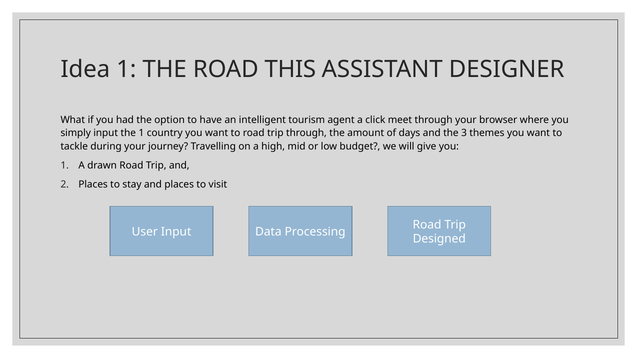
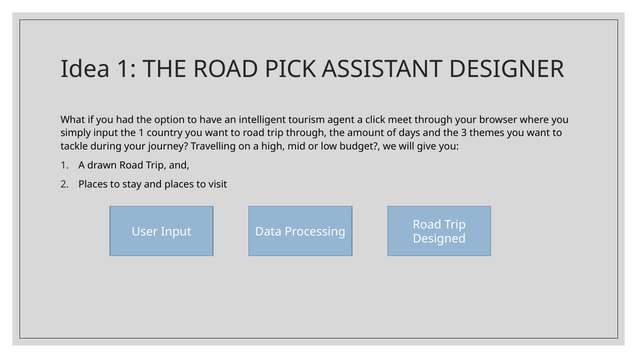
THIS: THIS -> PICK (290, 69)
